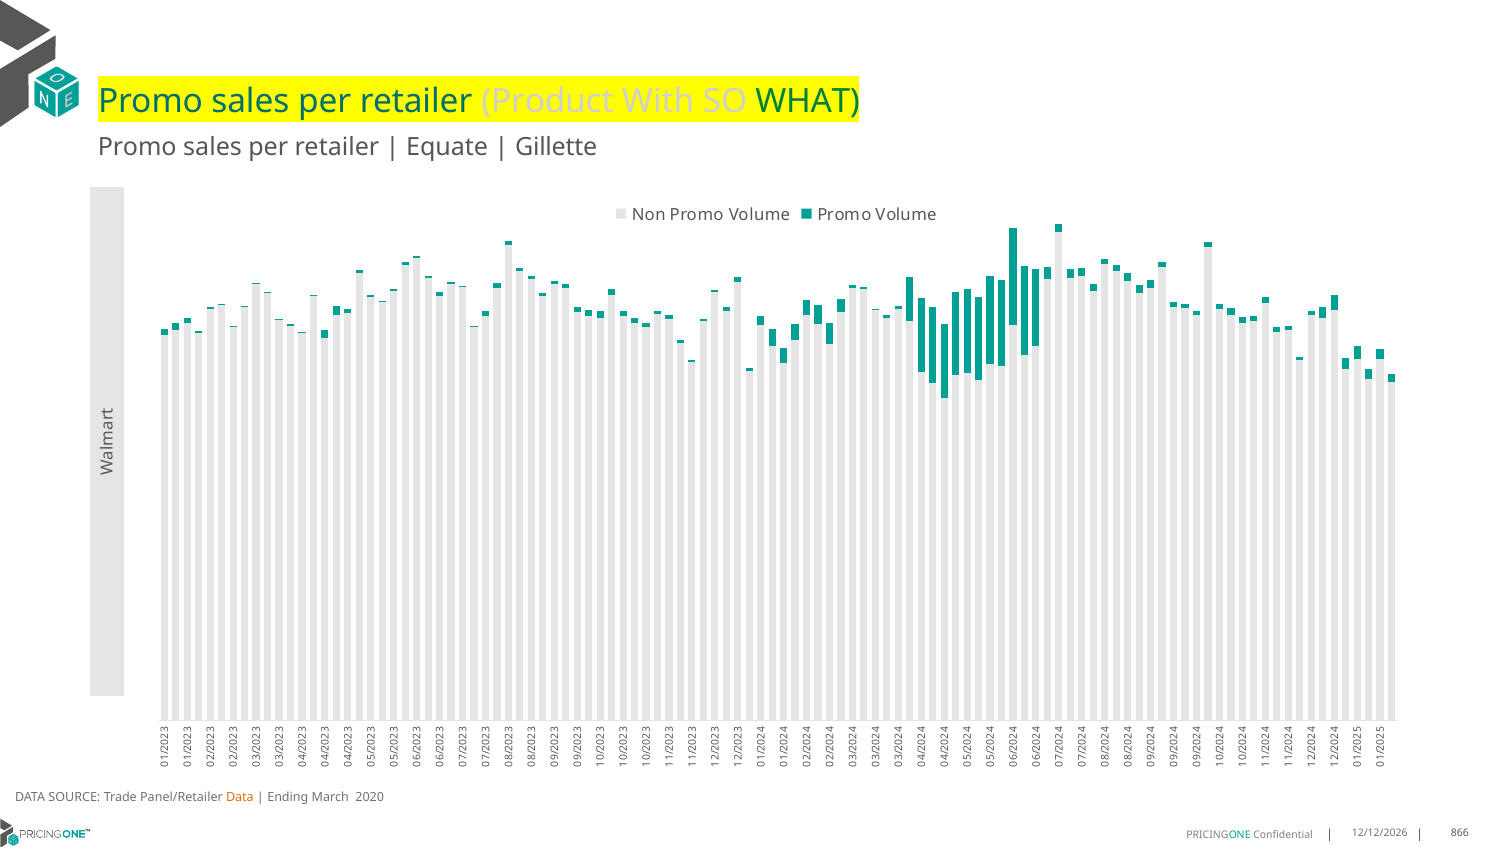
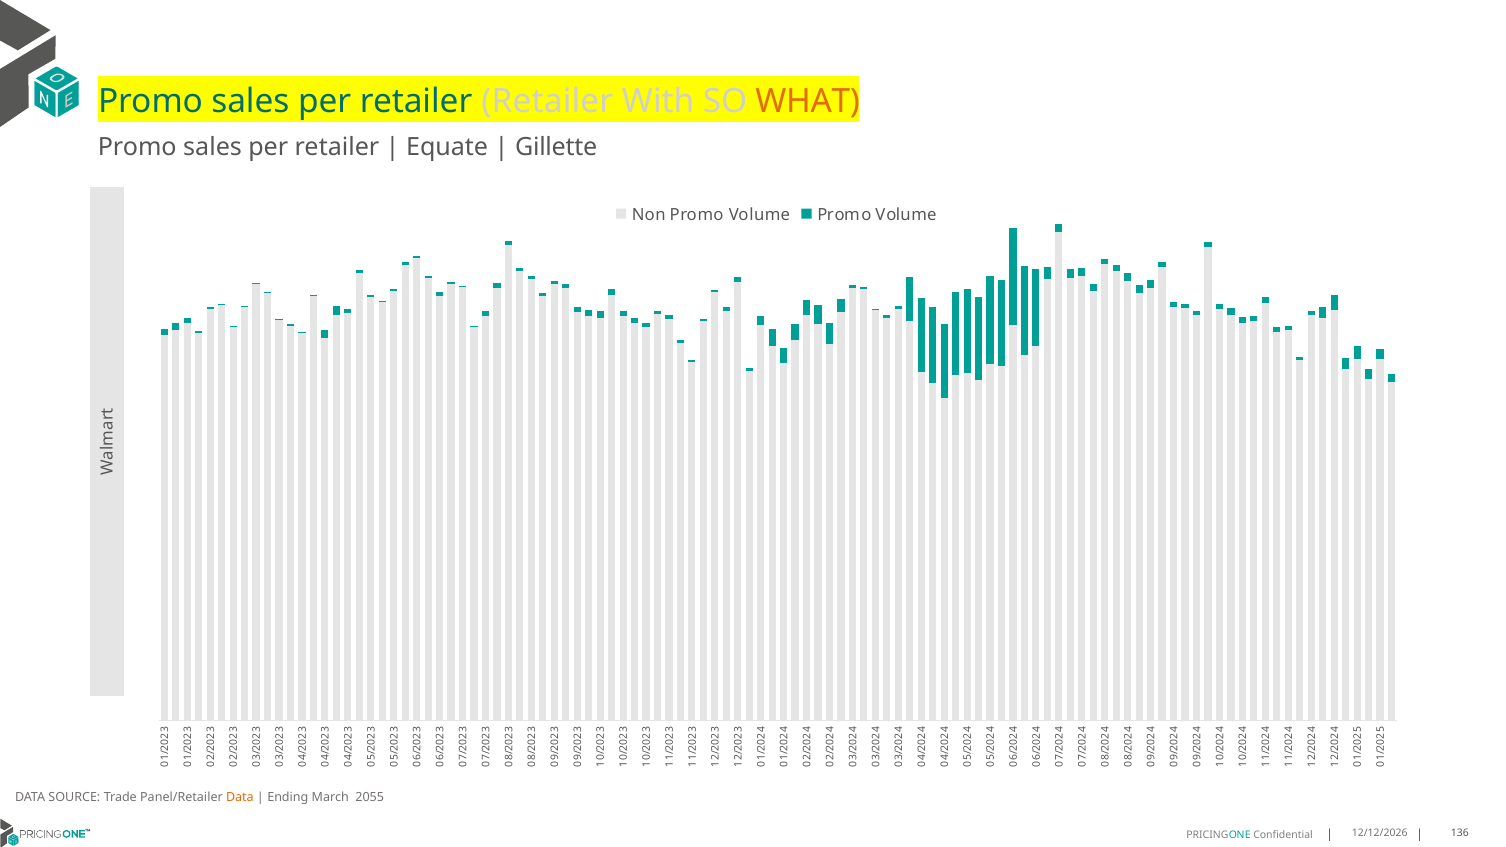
retailer Product: Product -> Retailer (547, 101)
WHAT colour: green -> orange (808, 101)
2020: 2020 -> 2055 (370, 798)
866: 866 -> 136 (1460, 833)
